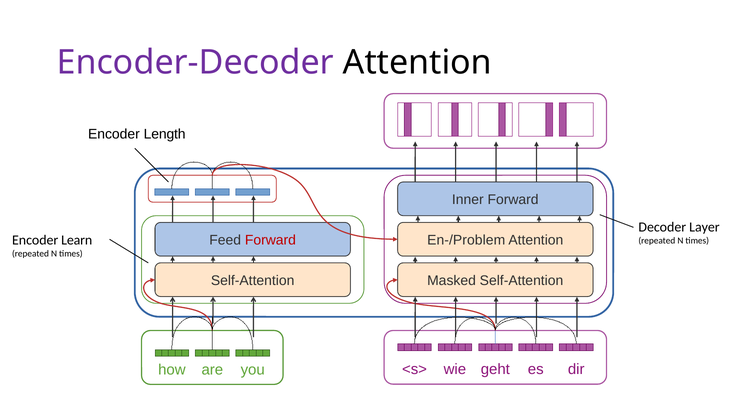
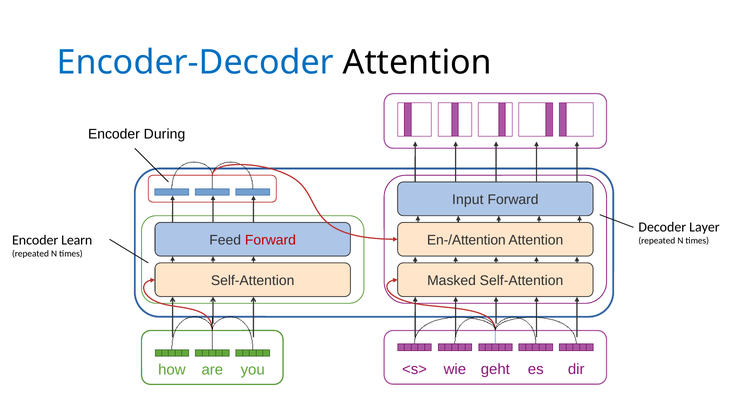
Encoder-Decoder colour: purple -> blue (195, 62)
Length: Length -> During (165, 134)
Inner: Inner -> Input (468, 200)
En-/Problem: En-/Problem -> En-/Attention (466, 240)
